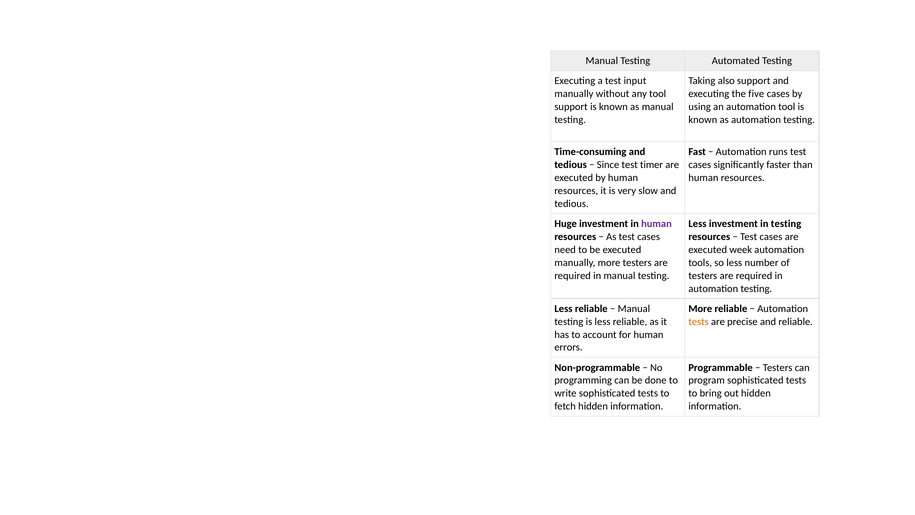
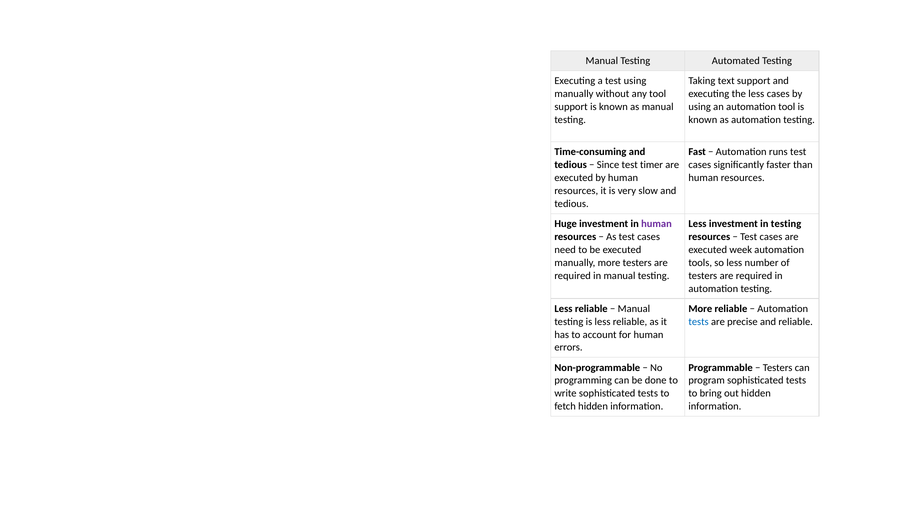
test input: input -> using (635, 81)
also: also -> text (726, 81)
the five: five -> less (756, 94)
tests colour: orange -> blue (699, 321)
